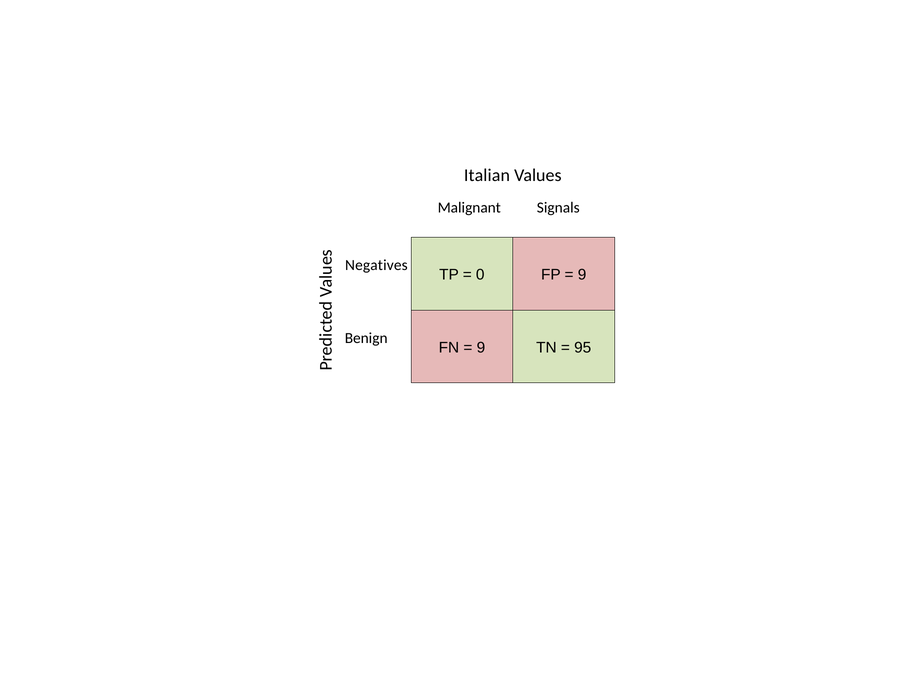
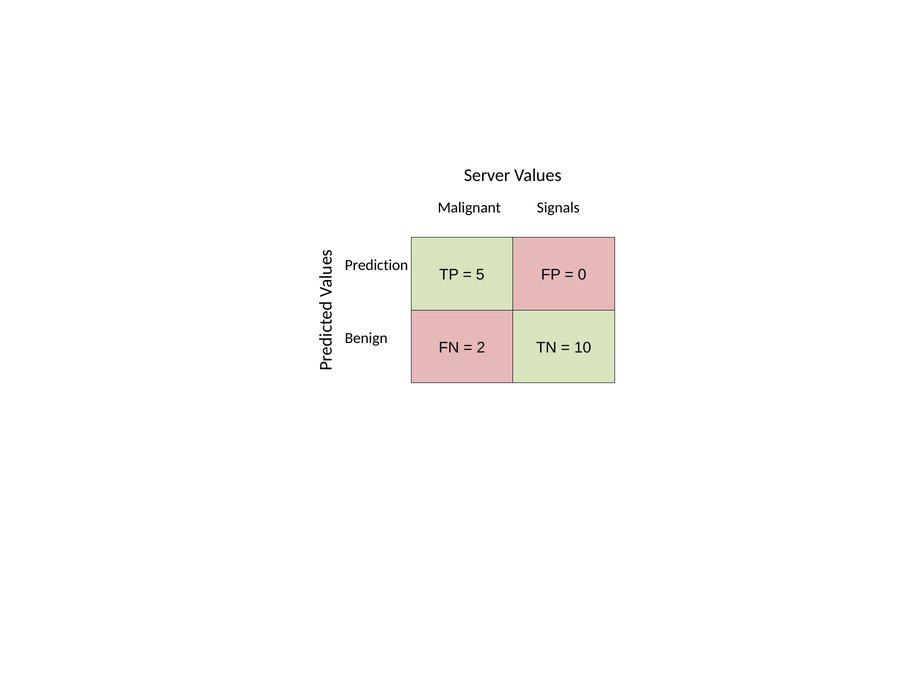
Italian: Italian -> Server (487, 175)
Negatives: Negatives -> Prediction (377, 265)
0: 0 -> 5 (480, 275)
9: 9 -> 0 (582, 275)
9: 9 -> 2 (481, 348)
95: 95 -> 10 (583, 348)
